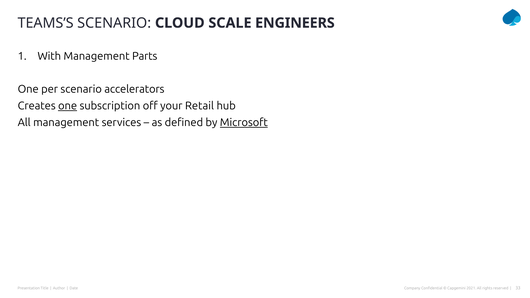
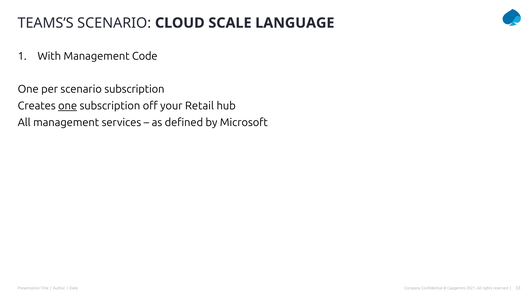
ENGINEERS: ENGINEERS -> LANGUAGE (295, 23)
Parts: Parts -> Code (145, 56)
scenario accelerators: accelerators -> subscription (134, 89)
Microsoft underline: present -> none (244, 122)
